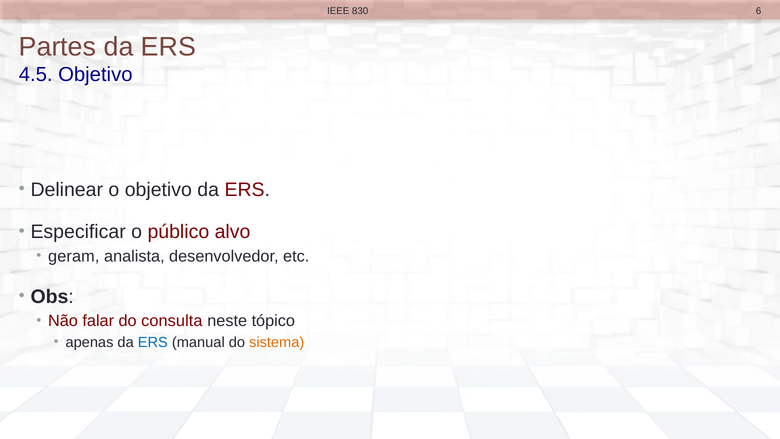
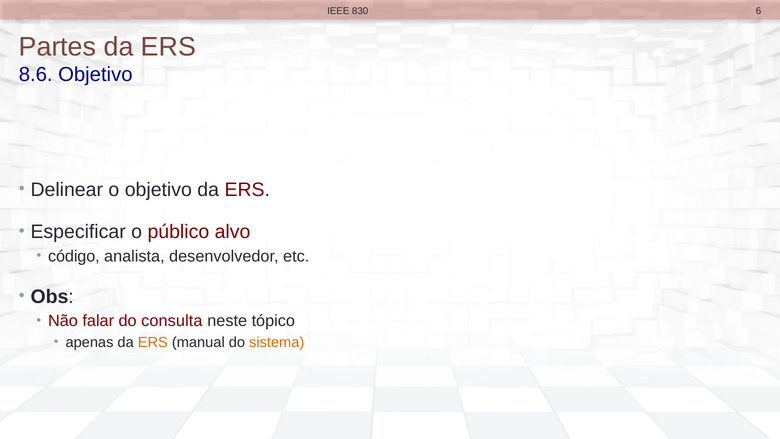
4.5: 4.5 -> 8.6 (36, 75)
geram: geram -> código (74, 256)
ERS colour: blue -> orange (153, 342)
